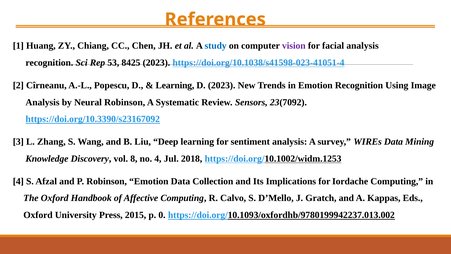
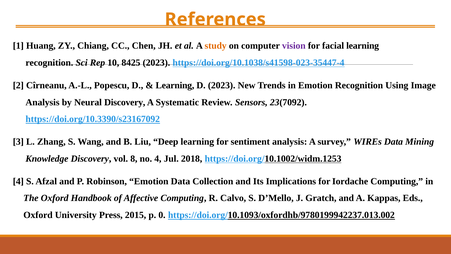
study colour: blue -> orange (216, 46)
facial analysis: analysis -> learning (363, 46)
53: 53 -> 10 (113, 63)
https://doi.org/10.1038/s41598-023-41051-4: https://doi.org/10.1038/s41598-023-41051-4 -> https://doi.org/10.1038/s41598-023-35447-4 (258, 63)
Neural Robinson: Robinson -> Discovery (125, 102)
